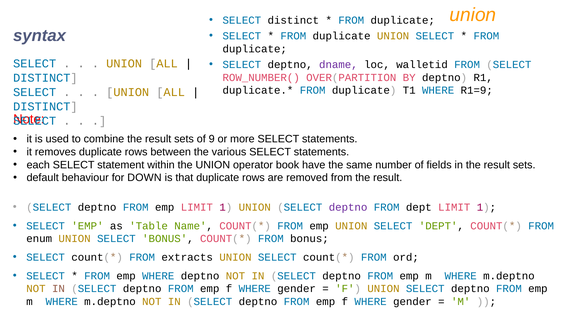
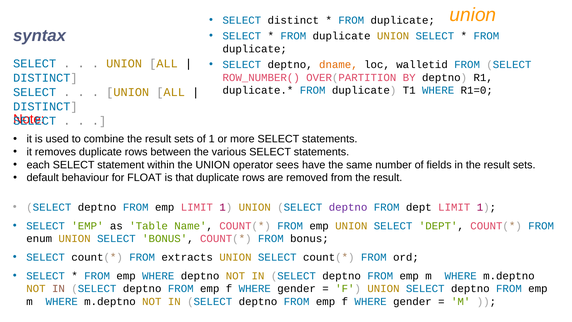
dname colour: purple -> orange (338, 65)
R1=9: R1=9 -> R1=0 (477, 90)
of 9: 9 -> 1 (212, 139)
book: book -> sees (287, 165)
DOWN: DOWN -> FLOAT (145, 178)
